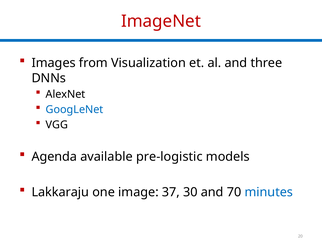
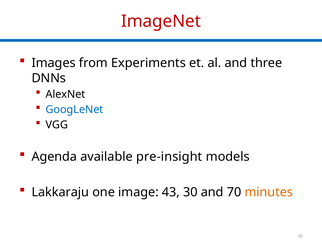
Visualization: Visualization -> Experiments (148, 63)
pre-logistic: pre-logistic -> pre-insight (169, 156)
37: 37 -> 43 (171, 192)
minutes colour: blue -> orange (269, 192)
